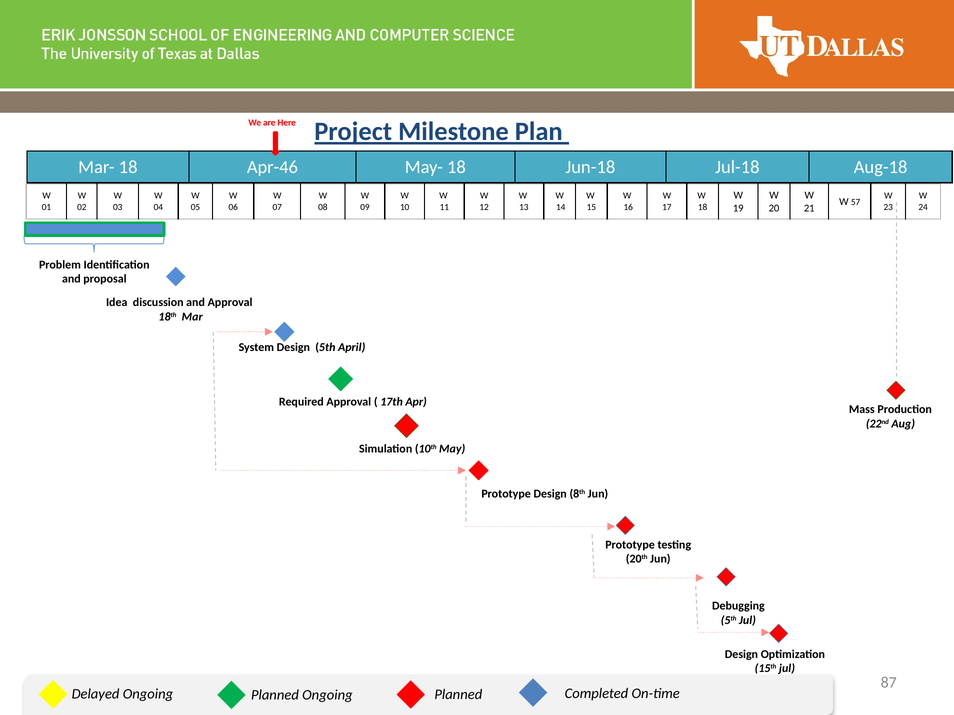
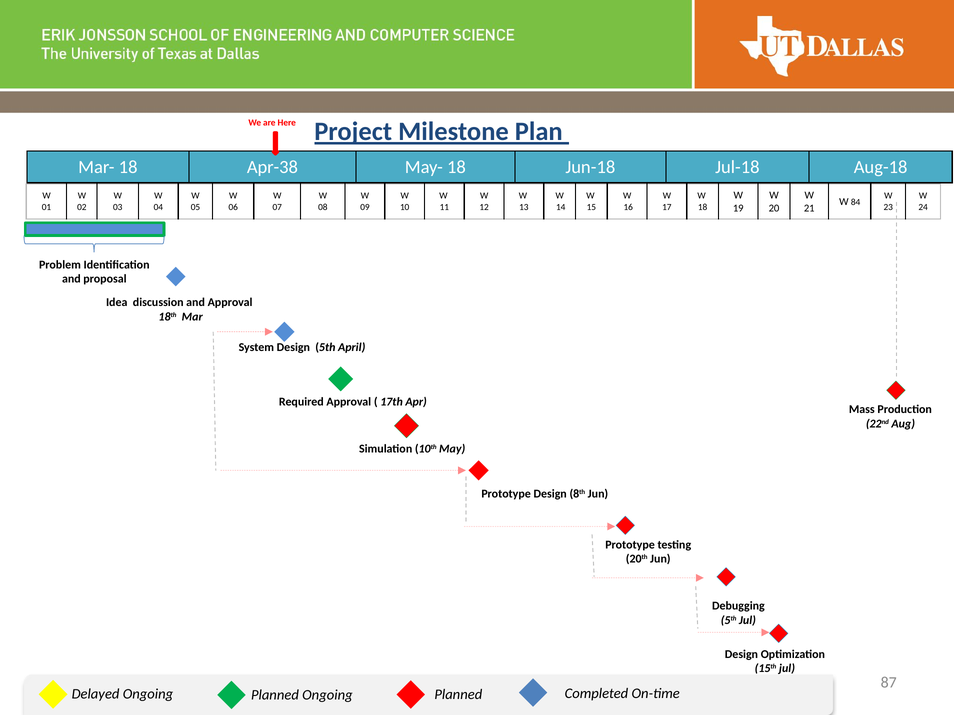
Apr-46: Apr-46 -> Apr-38 (272, 167)
57: 57 -> 84 (856, 202)
